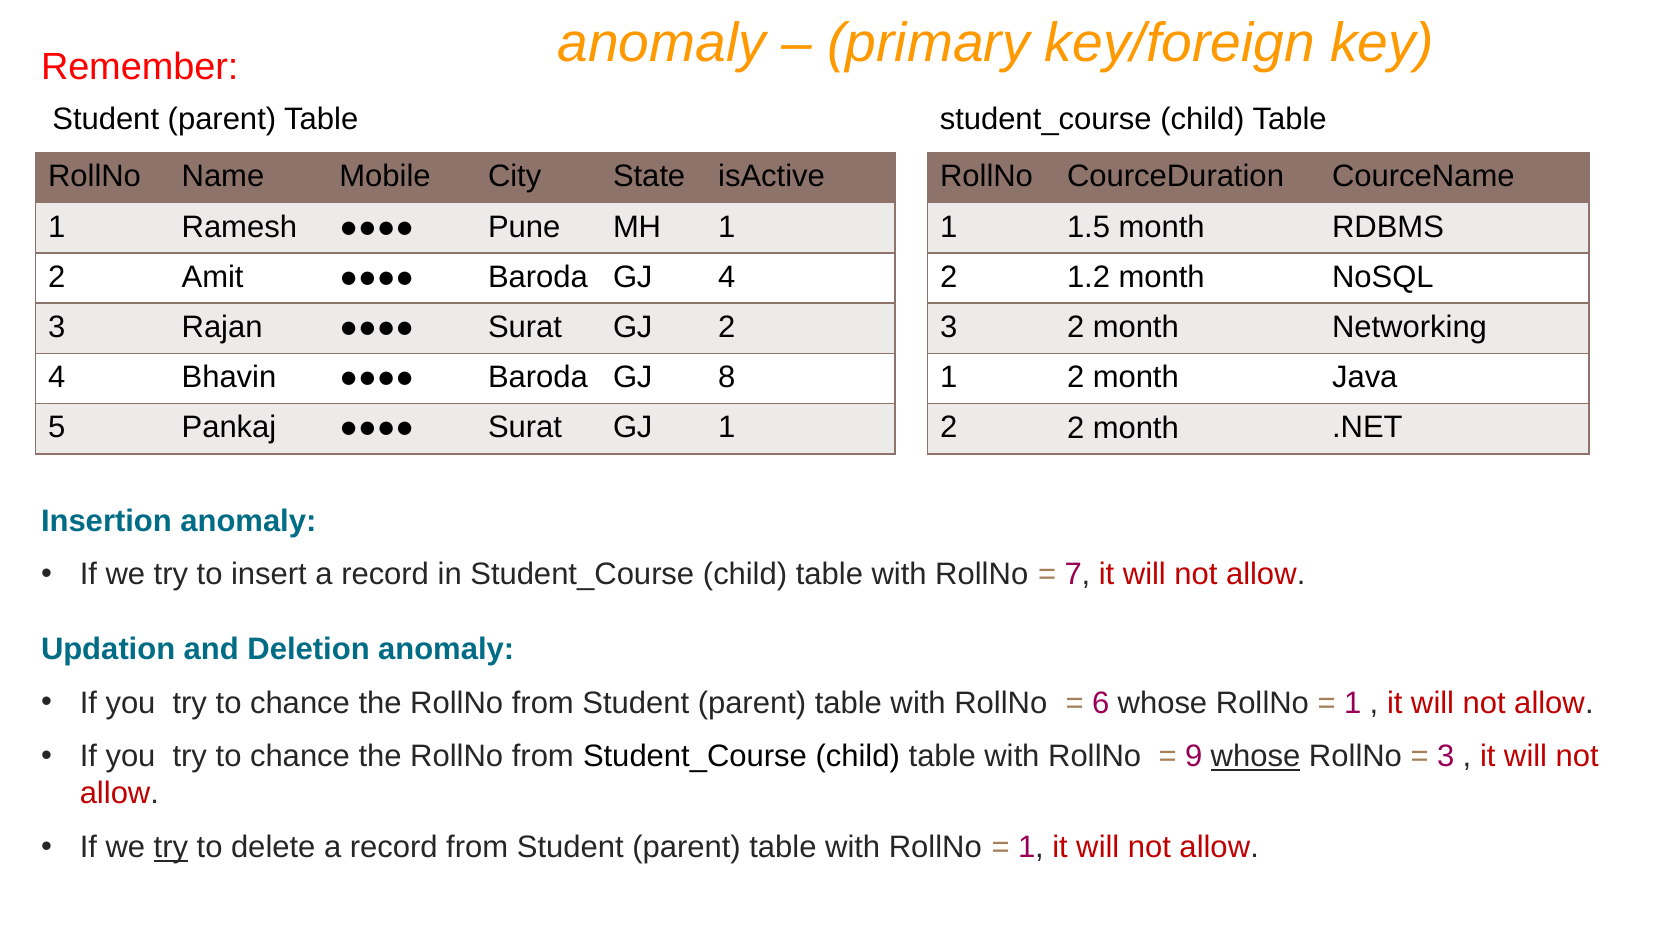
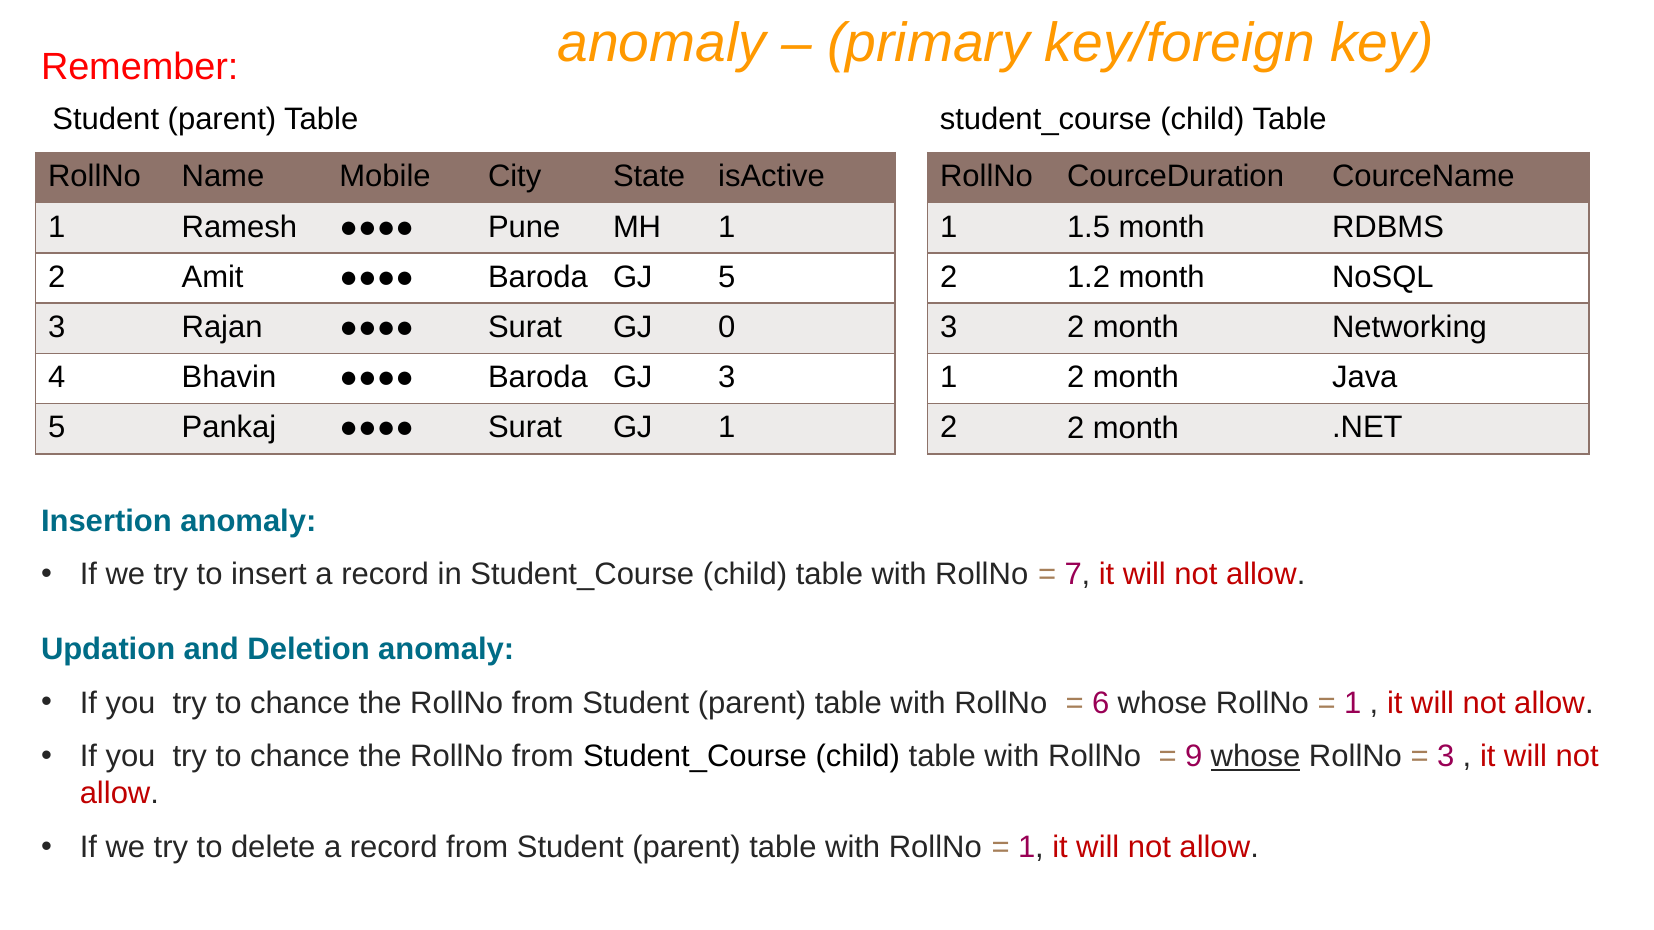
GJ 4: 4 -> 5 (727, 277)
GJ 2: 2 -> 0 (727, 327)
GJ 8: 8 -> 3 (727, 378)
try underline: present -> none (171, 848)
